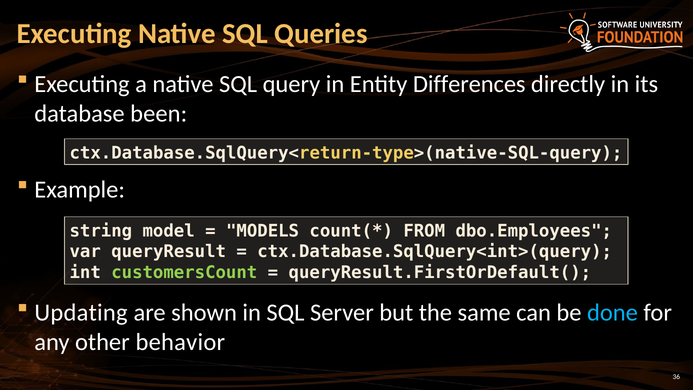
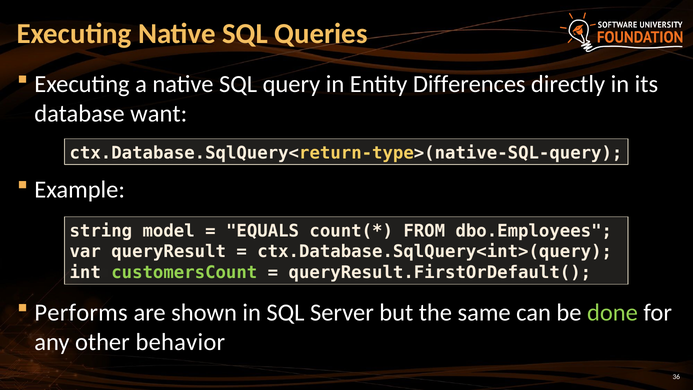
been: been -> want (159, 113)
MODELS: MODELS -> EQUALS (263, 231)
Updating: Updating -> Performs (81, 313)
done colour: light blue -> light green (613, 313)
